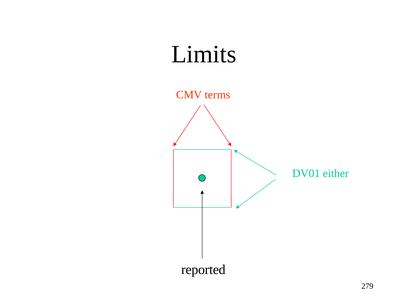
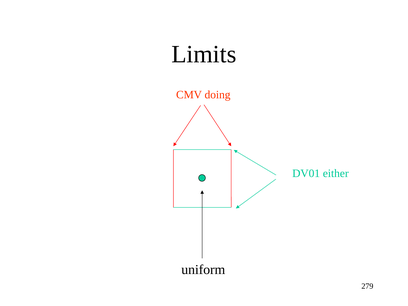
terms: terms -> doing (218, 95)
reported: reported -> uniform (203, 270)
